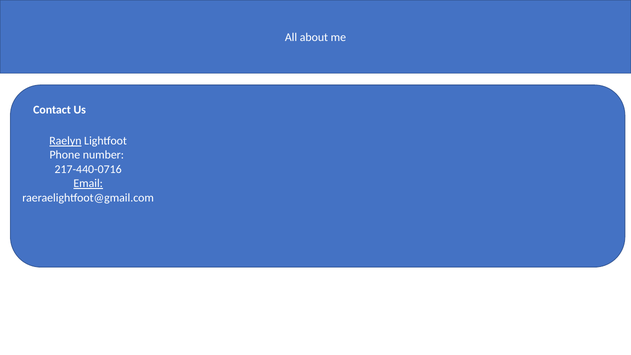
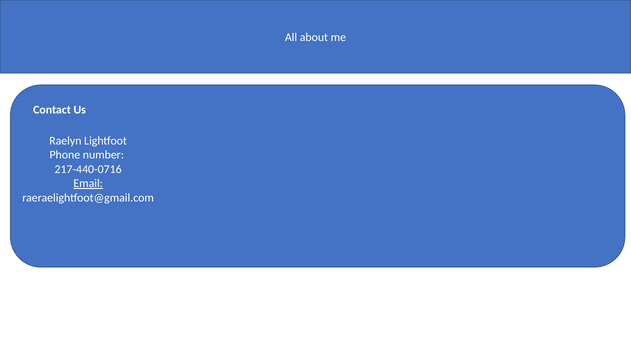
Raelyn underline: present -> none (65, 141)
